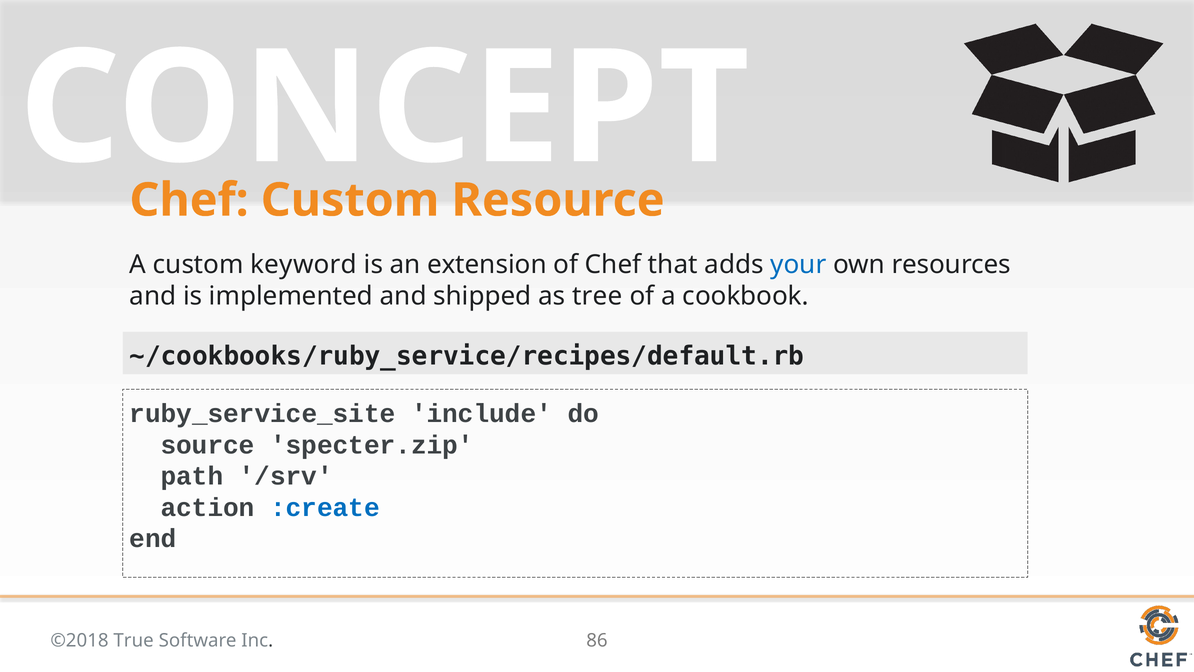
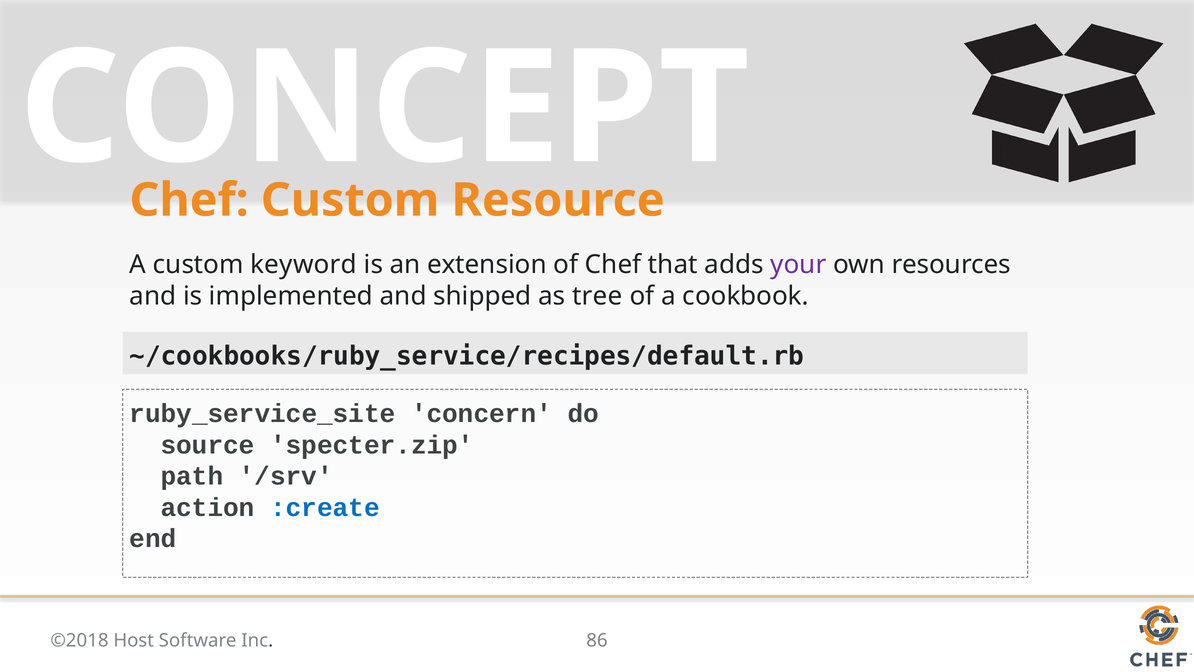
your colour: blue -> purple (798, 265)
include: include -> concern (481, 413)
True: True -> Host (134, 640)
